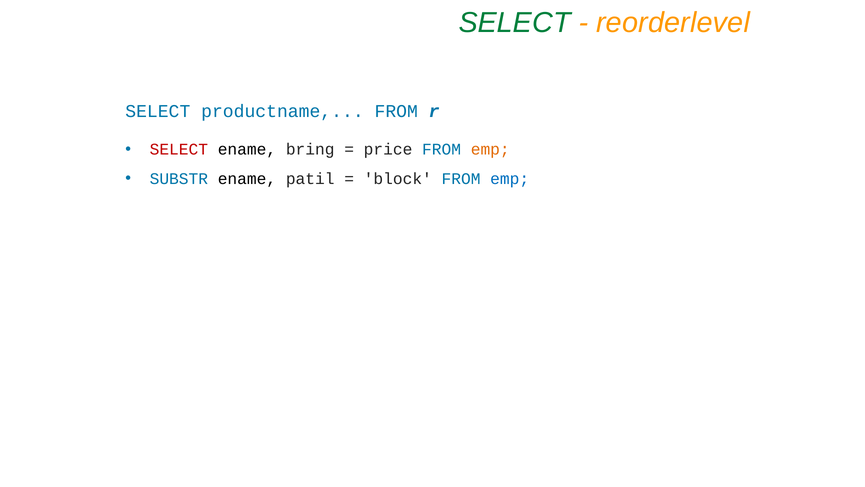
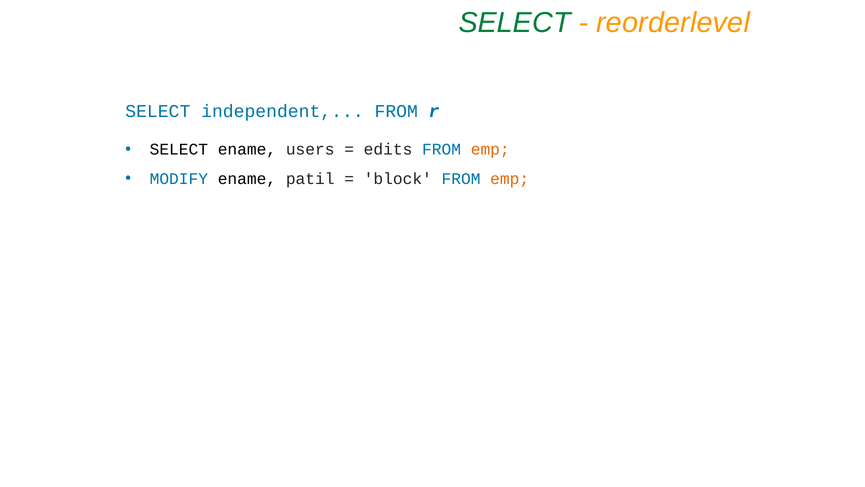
productname: productname -> independent (282, 111)
SELECT colour: red -> black (179, 149)
bring: bring -> users (310, 149)
price: price -> edits (388, 149)
SUBSTR: SUBSTR -> MODIFY (179, 179)
emp colour: blue -> orange (510, 179)
